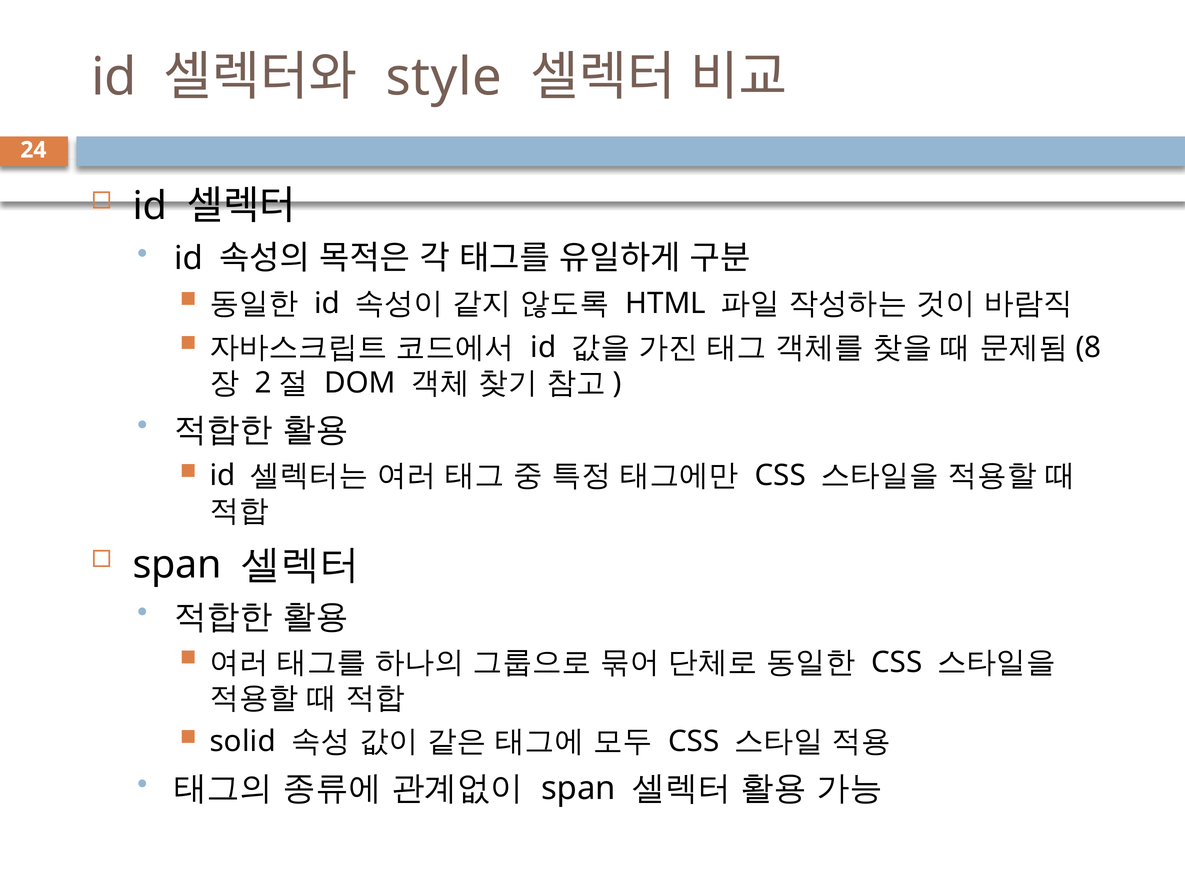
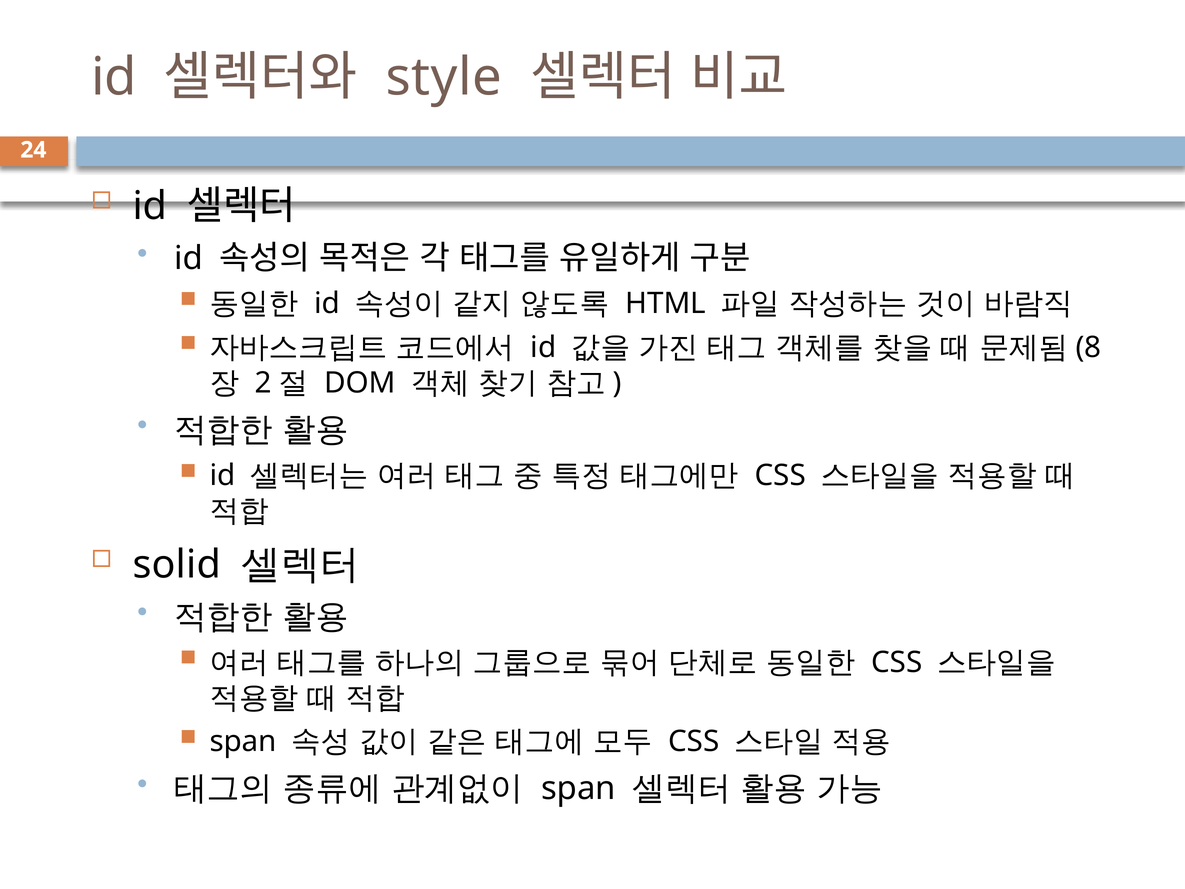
span: span -> solid (177, 564)
solid: solid -> span (243, 741)
